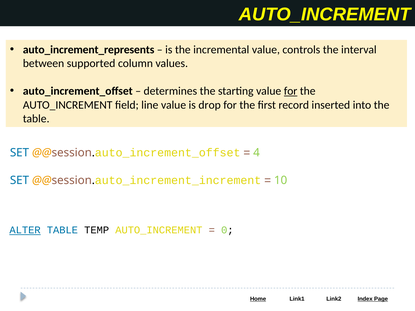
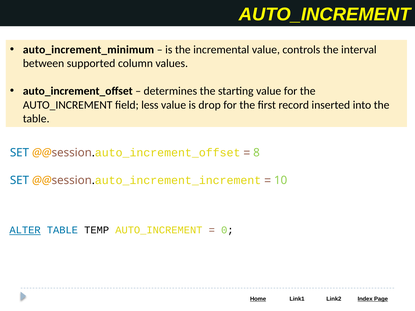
auto_increment_represents: auto_increment_represents -> auto_increment_minimum (89, 50)
for underline: present -> none (291, 91)
line: line -> less (150, 105)
4: 4 -> 8 (257, 153)
